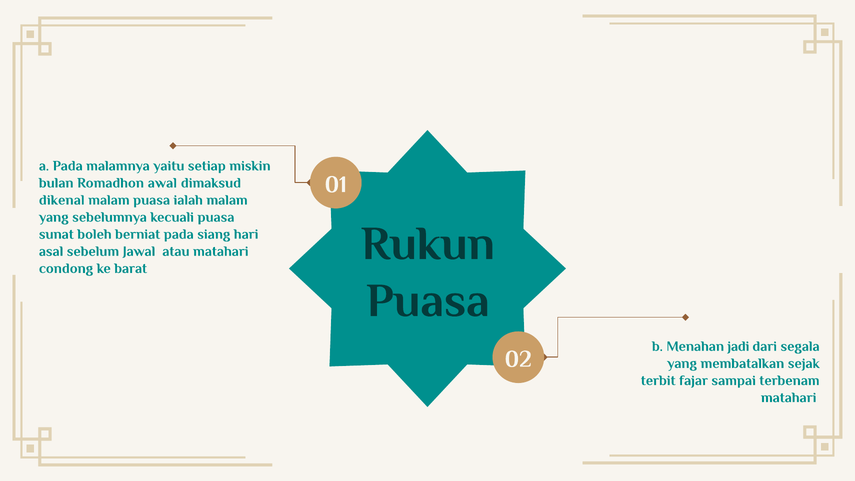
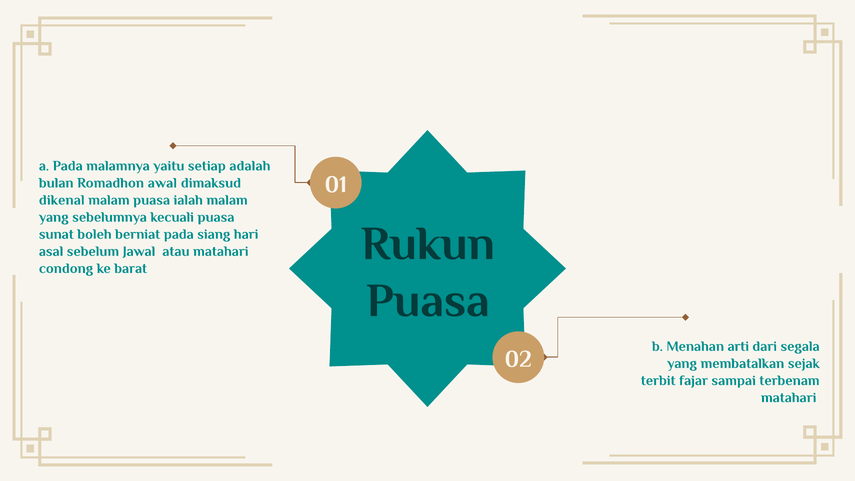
miskin: miskin -> adalah (250, 166)
jadi: jadi -> arti (738, 346)
